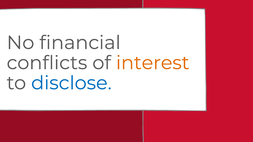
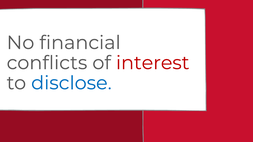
interest colour: orange -> red (153, 63)
